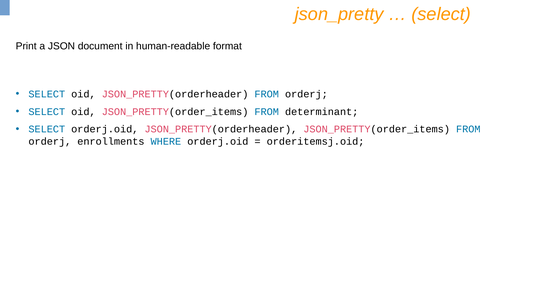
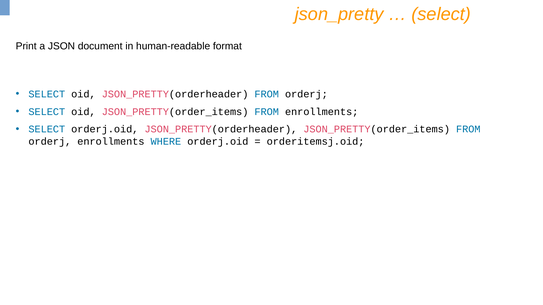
FROM determinant: determinant -> enrollments (322, 112)
